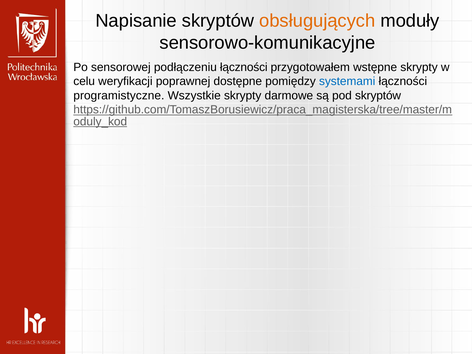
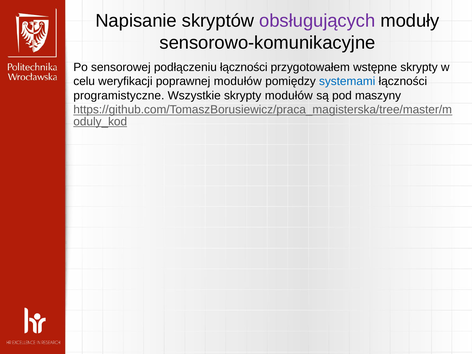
obsługujących colour: orange -> purple (317, 21)
poprawnej dostępne: dostępne -> modułów (238, 81)
skrypty darmowe: darmowe -> modułów (289, 95)
pod skryptów: skryptów -> maszyny (378, 95)
